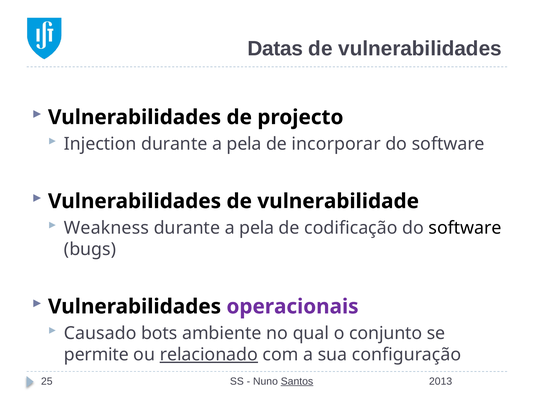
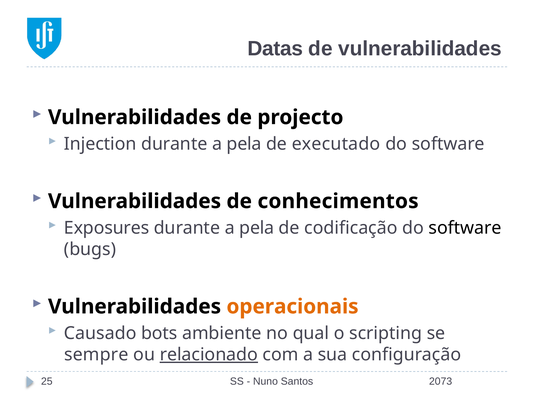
incorporar: incorporar -> executado (336, 144)
vulnerabilidade: vulnerabilidade -> conhecimentos (338, 201)
Weakness: Weakness -> Exposures (107, 228)
operacionais colour: purple -> orange (293, 306)
conjunto: conjunto -> scripting (386, 333)
permite: permite -> sempre (96, 354)
Santos underline: present -> none (297, 381)
2013: 2013 -> 2073 (441, 381)
